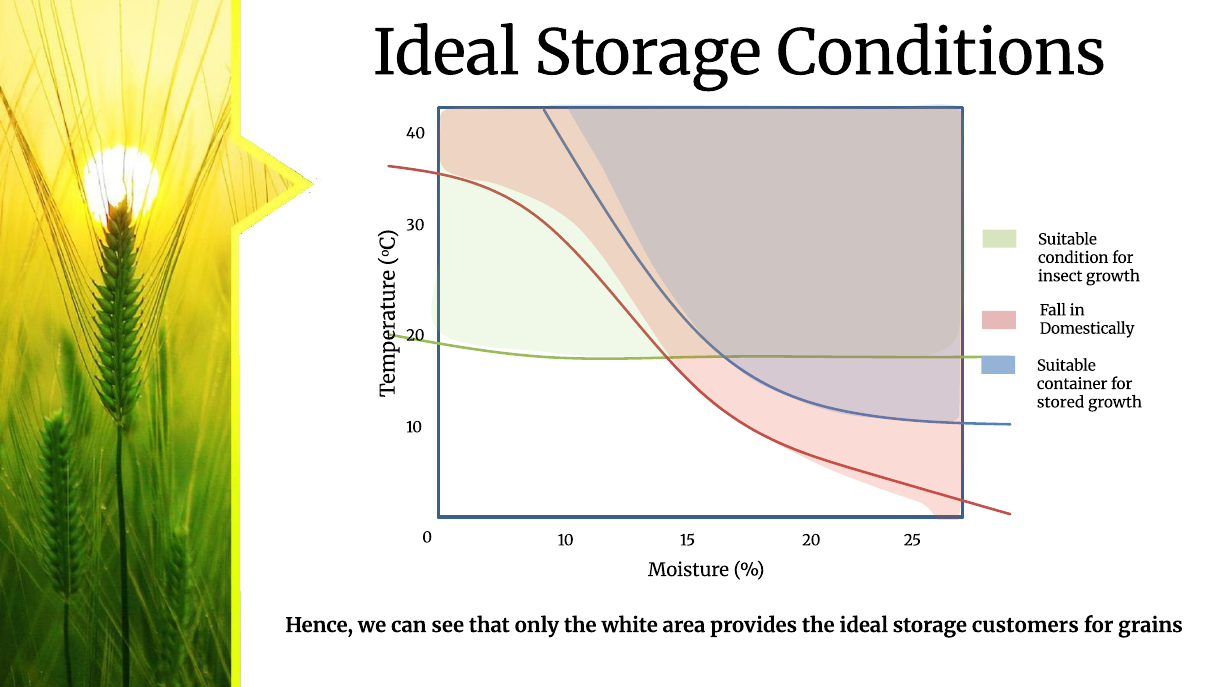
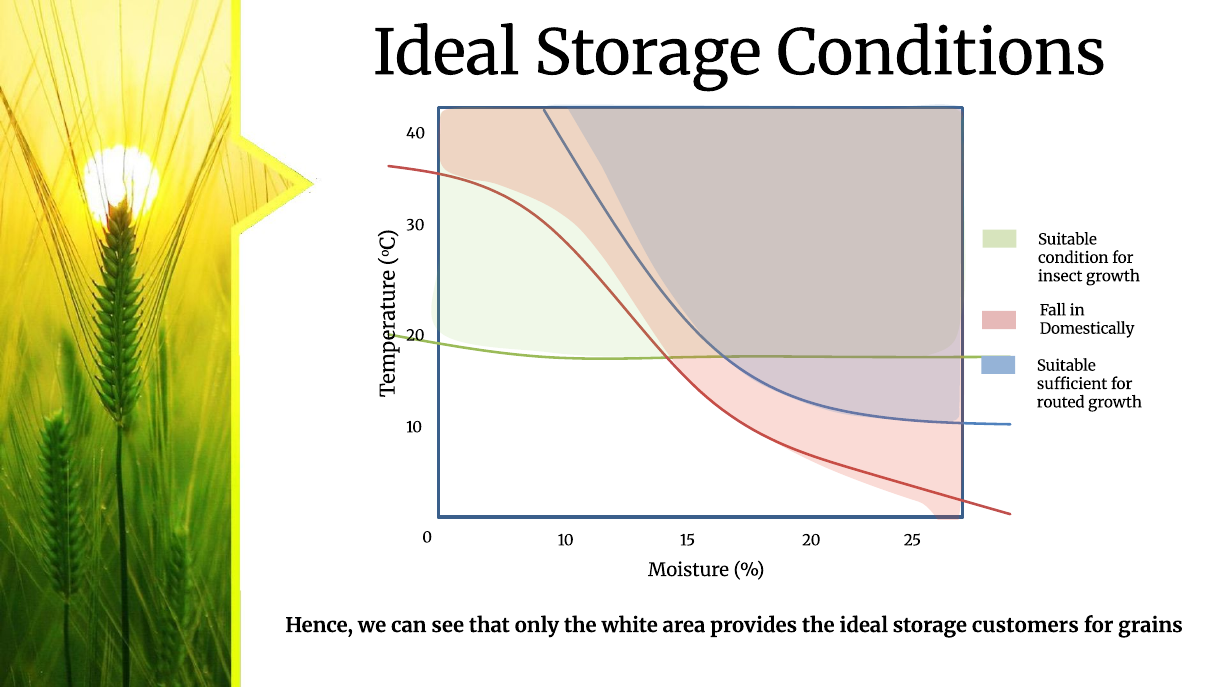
container: container -> sufficient (1072, 384)
stored: stored -> routed (1061, 403)
